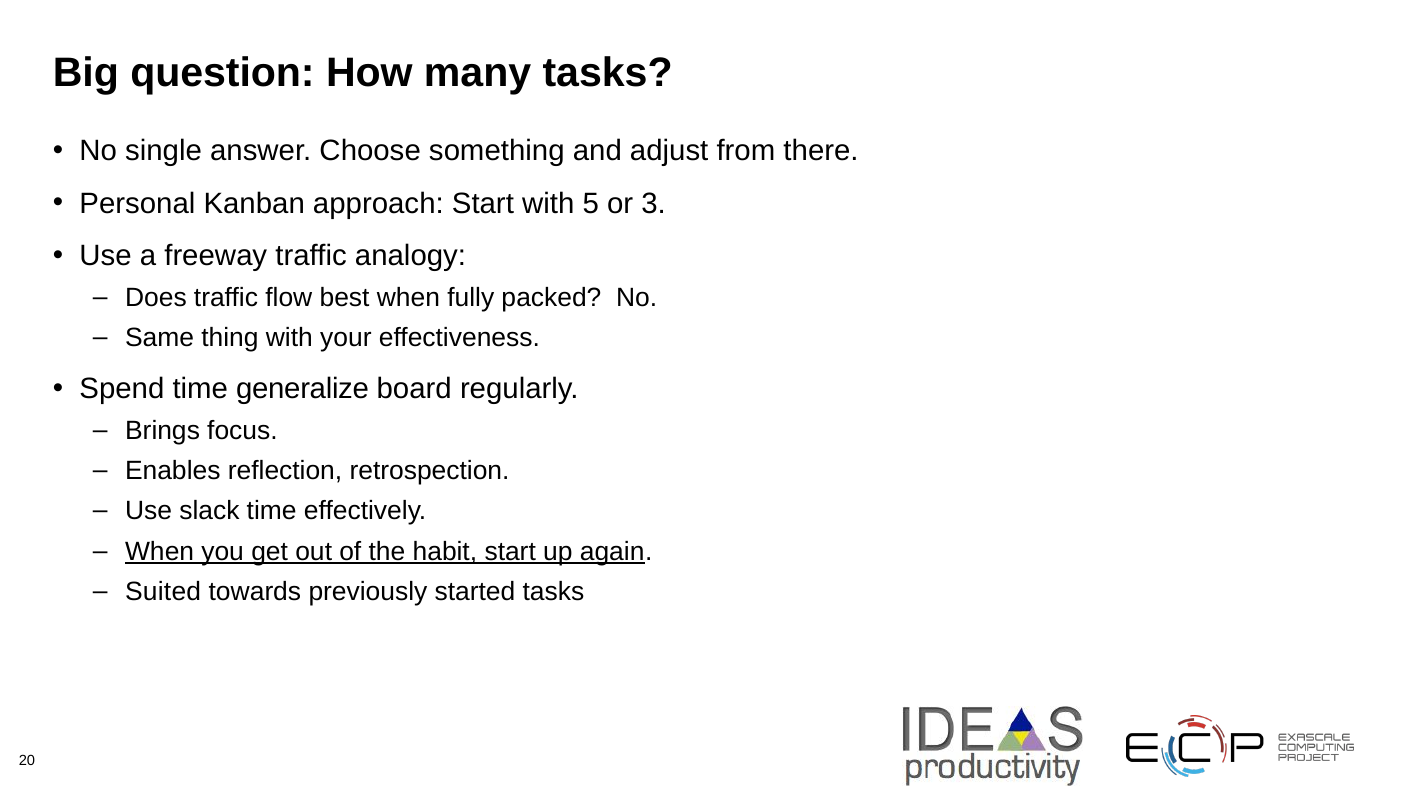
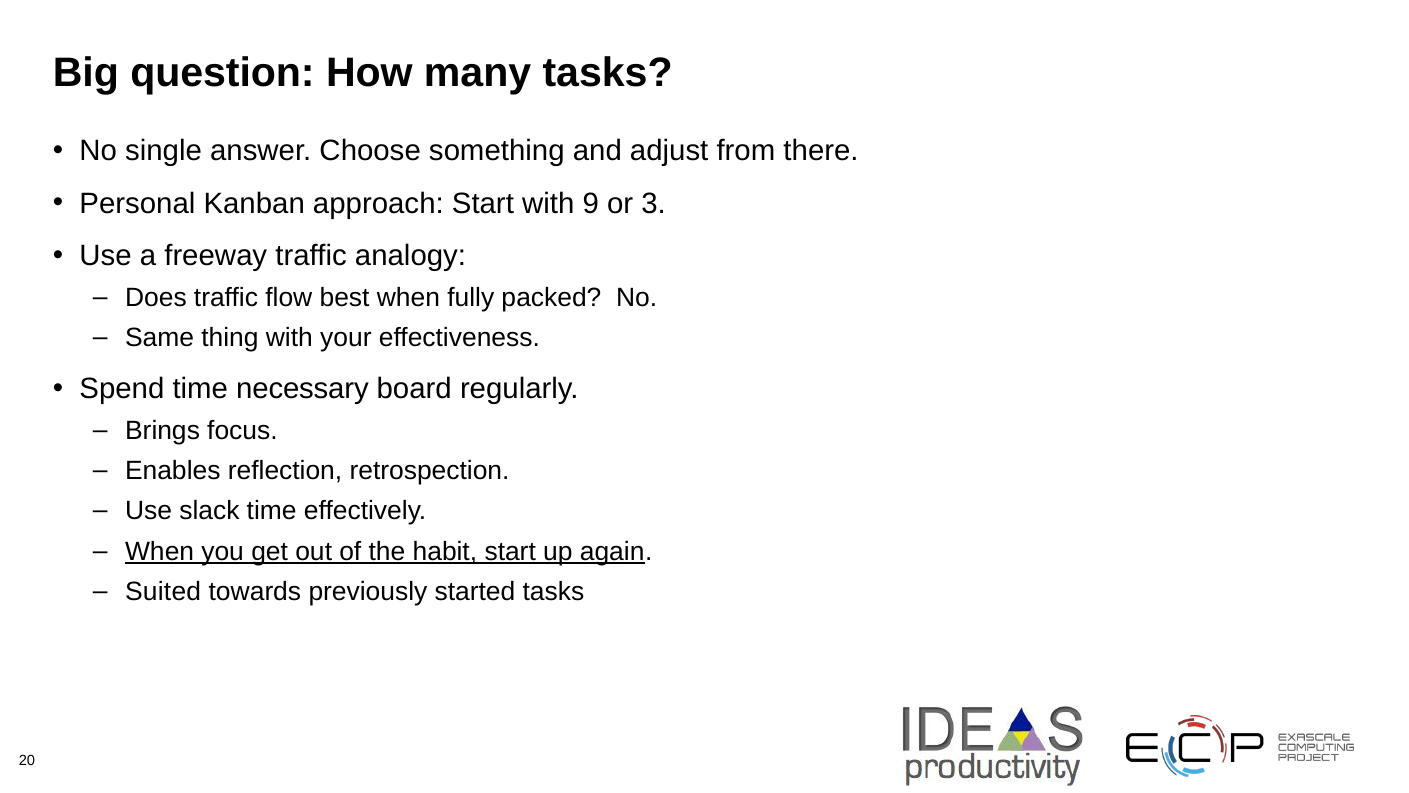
5: 5 -> 9 (591, 203)
generalize: generalize -> necessary (302, 389)
